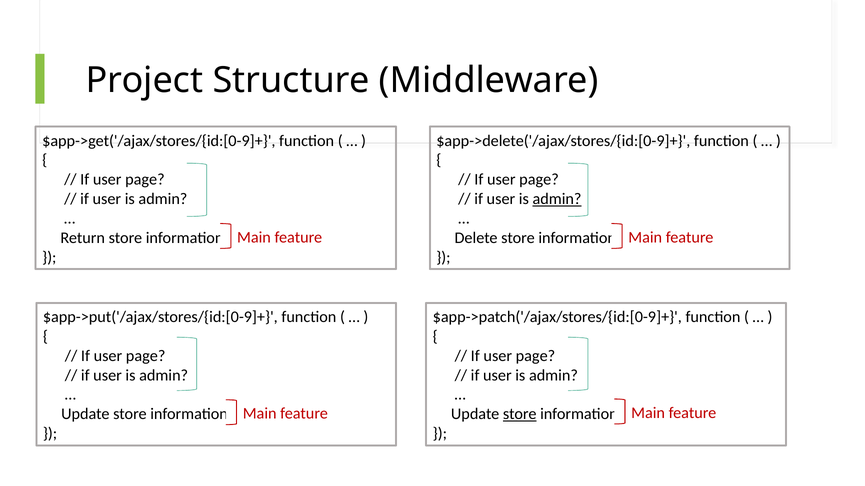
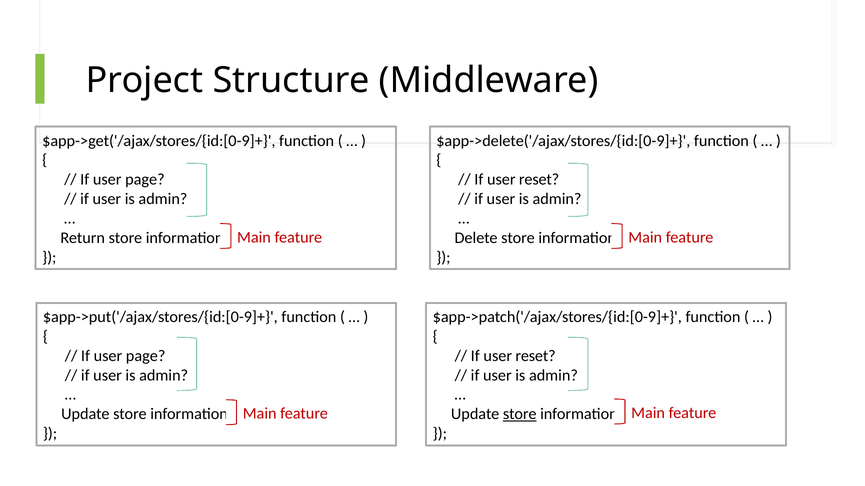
page: page -> reset (539, 180)
admin underline: present -> none (557, 199)
page: page -> reset (536, 356)
